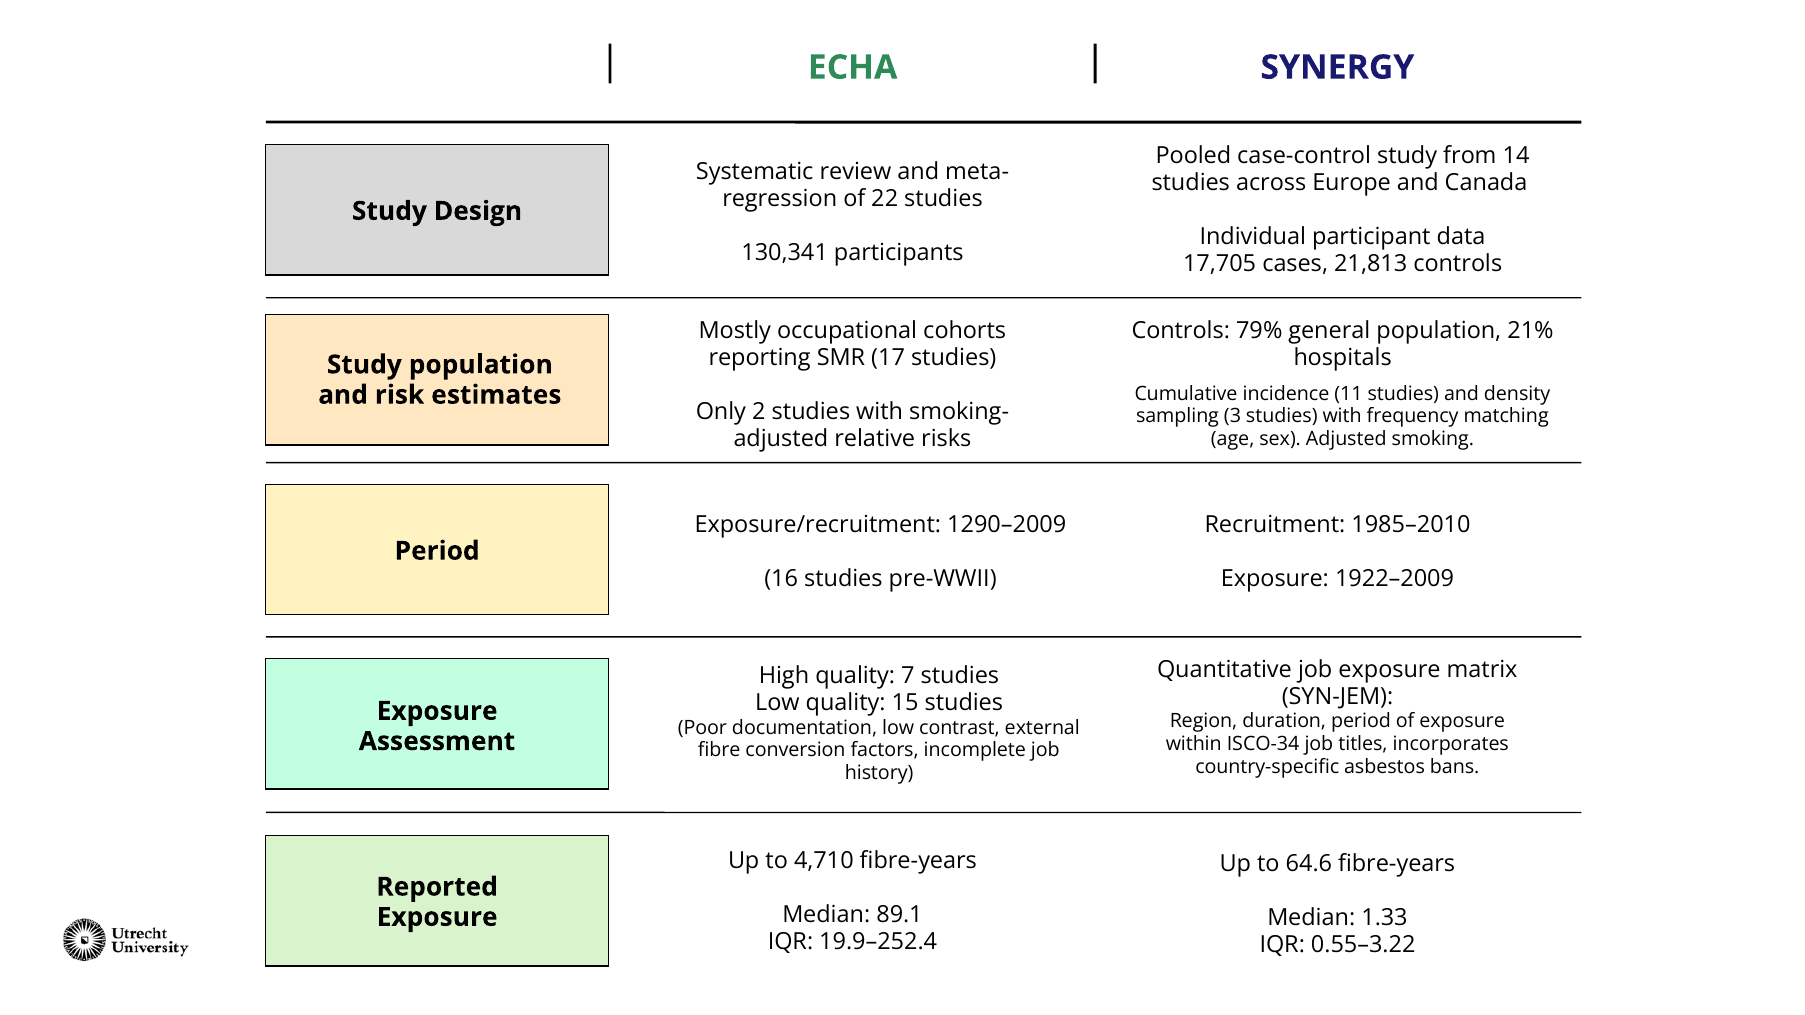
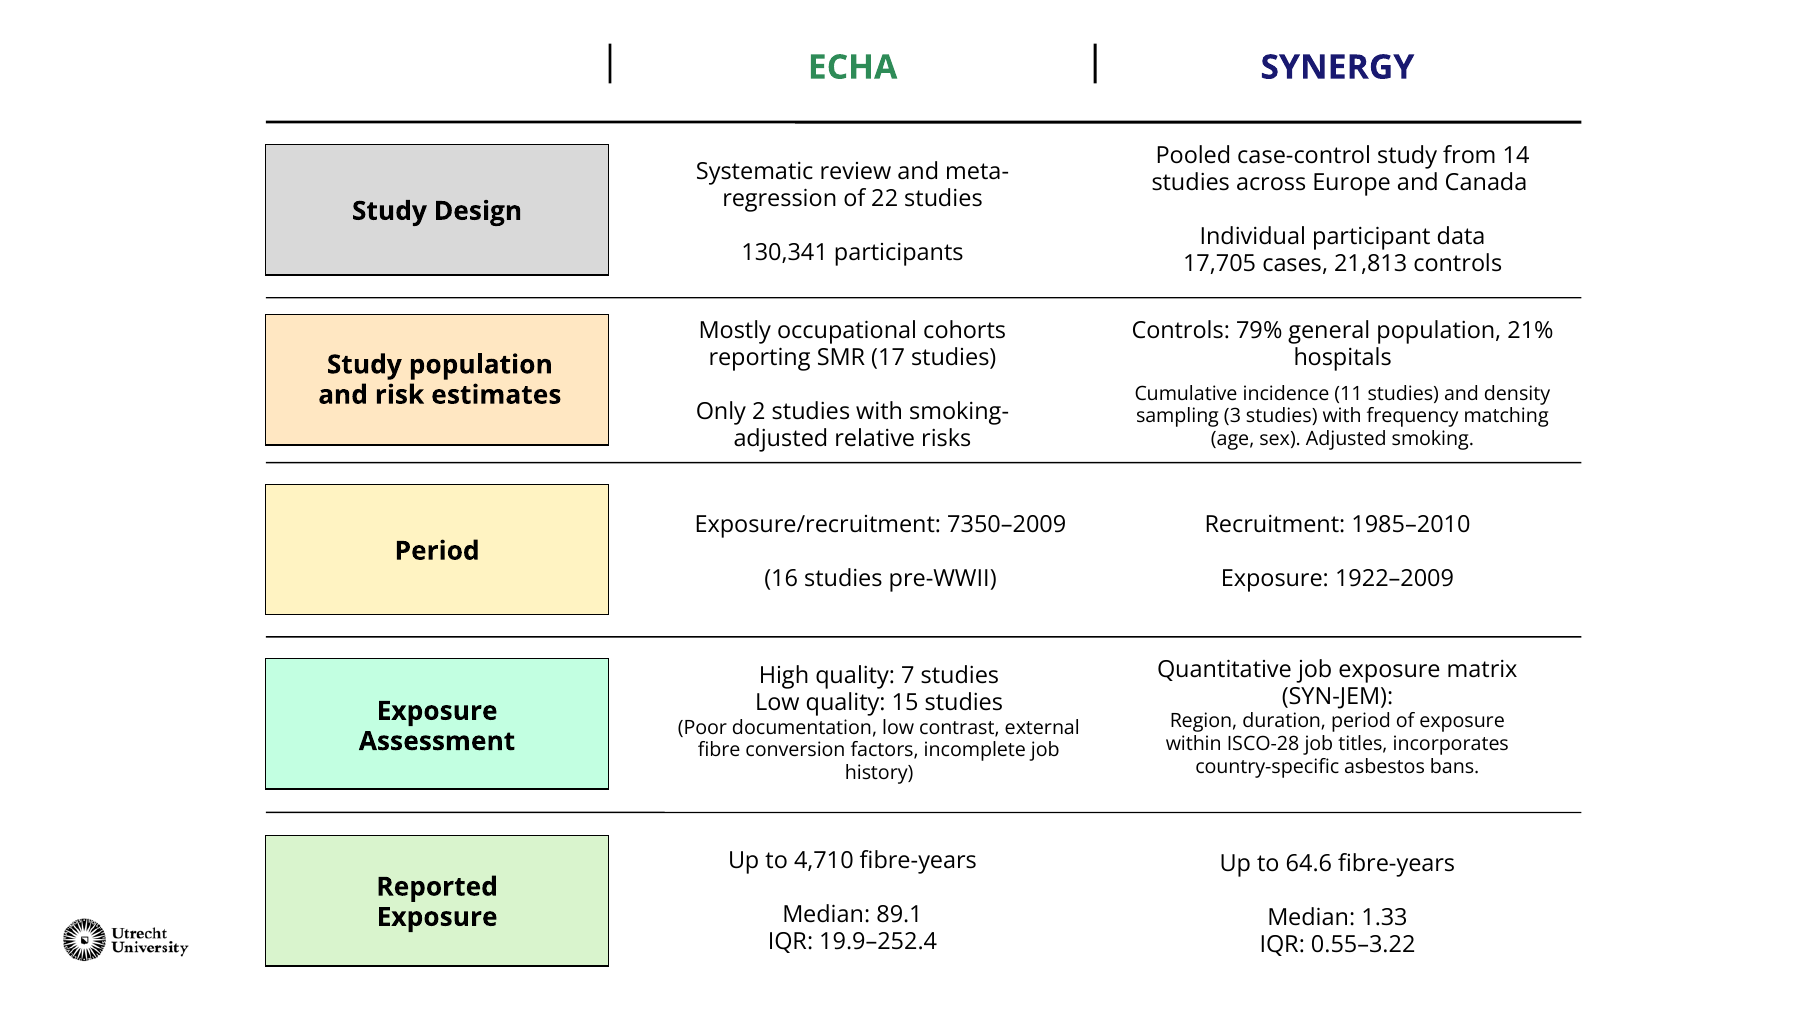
1290–2009: 1290–2009 -> 7350–2009 (1007, 525)
ISCO-34: ISCO-34 -> ISCO-28 (1263, 744)
